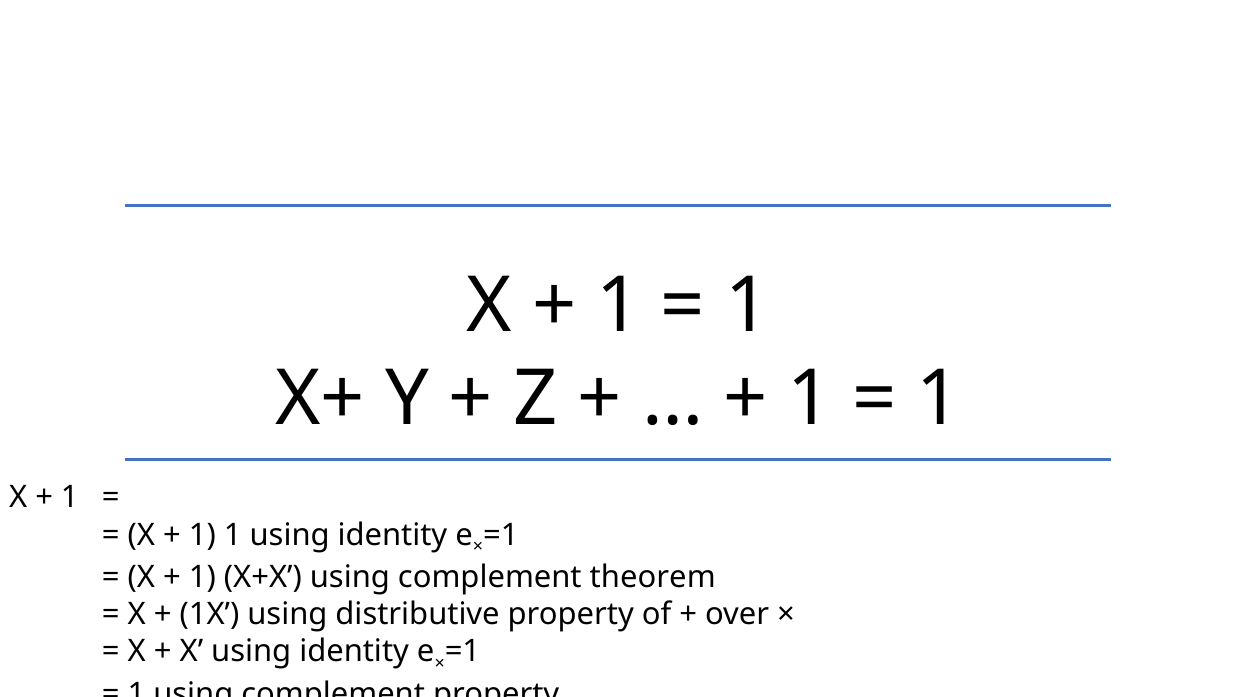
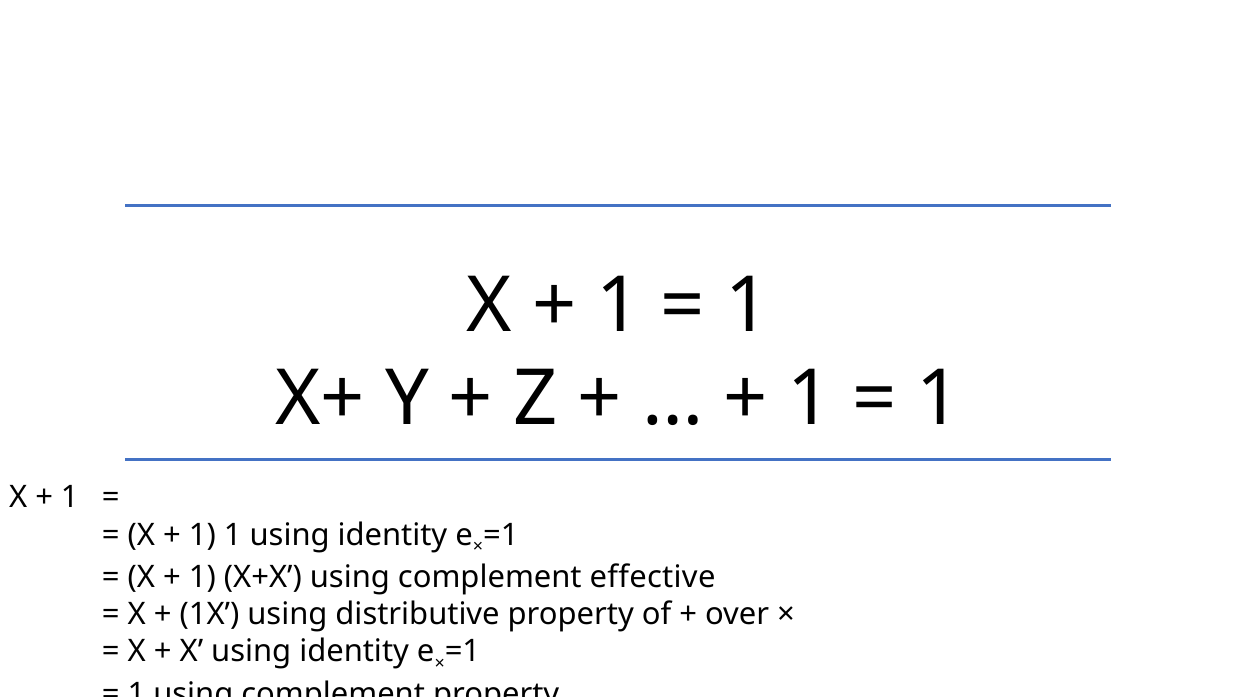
theorem: theorem -> effective (653, 577)
